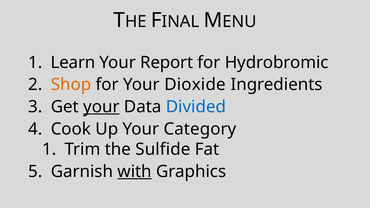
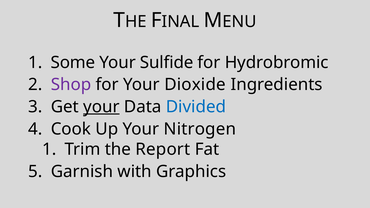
Learn: Learn -> Some (73, 62)
Report: Report -> Sulfide (167, 62)
Shop colour: orange -> purple (71, 85)
Category: Category -> Nitrogen (200, 129)
Sulfide: Sulfide -> Report (163, 149)
with underline: present -> none (135, 172)
